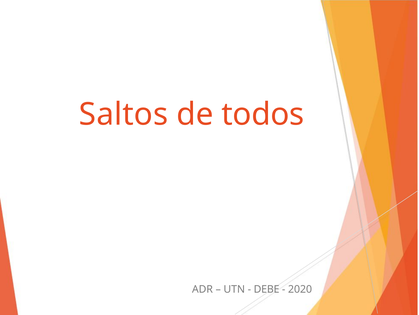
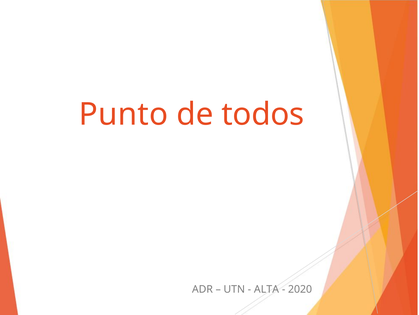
Saltos: Saltos -> Punto (123, 114)
DEBE: DEBE -> ALTA (266, 289)
